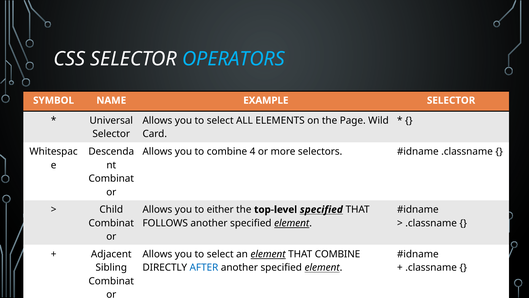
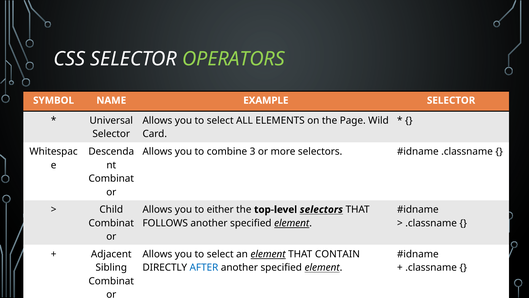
OPERATORS colour: light blue -> light green (233, 59)
4: 4 -> 3 (253, 151)
top-level specified: specified -> selectors (321, 209)
THAT COMBINE: COMBINE -> CONTAIN (337, 254)
